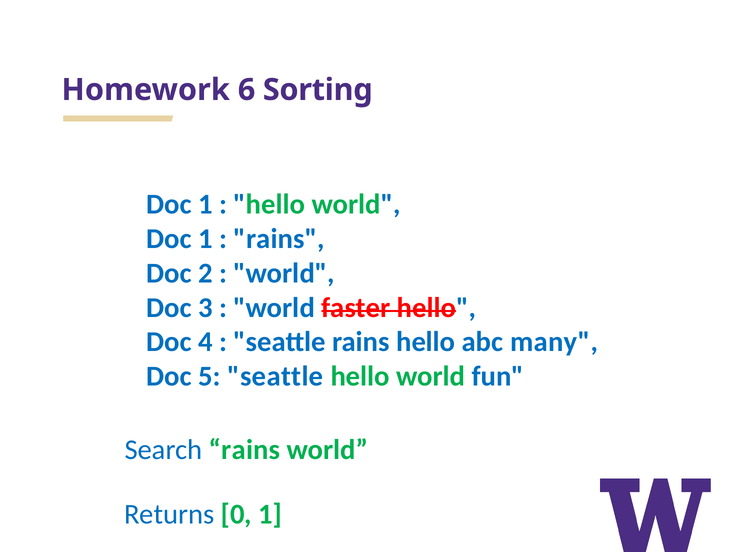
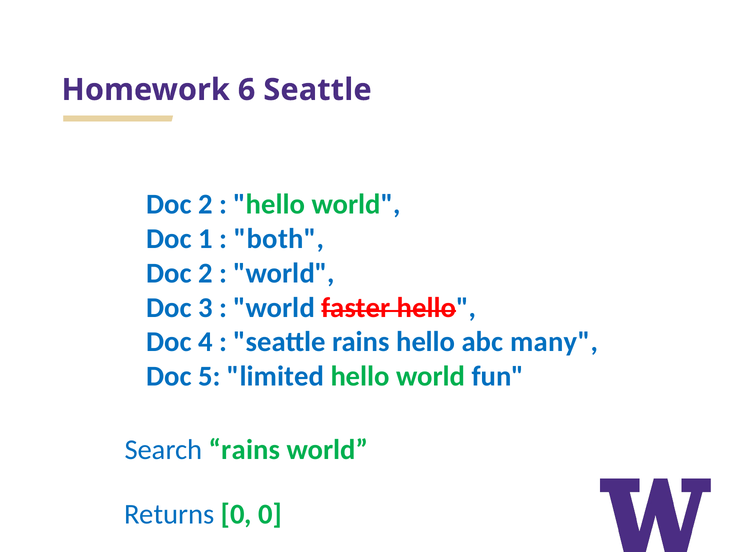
6 Sorting: Sorting -> Seattle (318, 90)
1: 1 -> 2 (205, 205)
rains: rains -> both (279, 239)
5 seattle: seattle -> limited (275, 377)
0 1: 1 -> 0 (270, 515)
